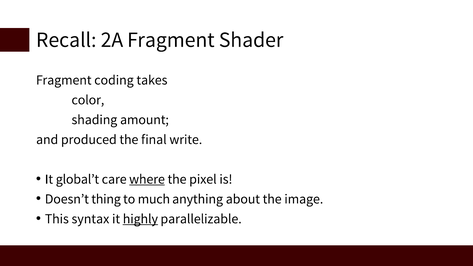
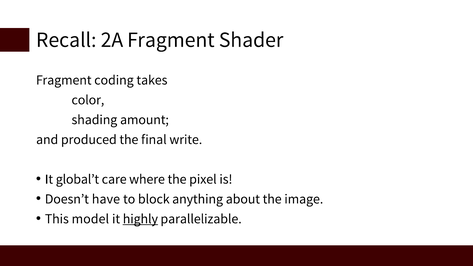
where underline: present -> none (147, 179)
thing: thing -> have (106, 199)
much: much -> block (154, 199)
syntax: syntax -> model (90, 219)
